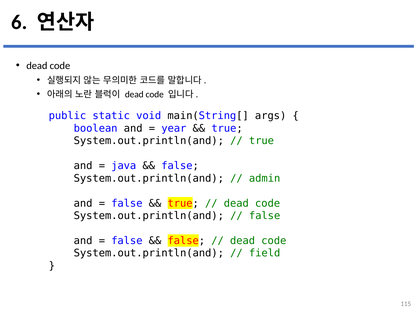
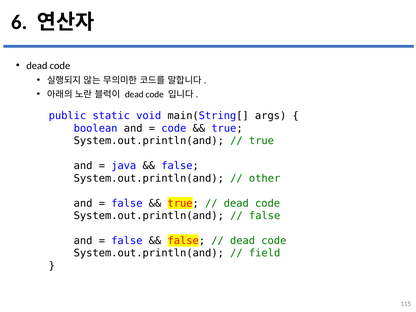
year: year -> code (174, 128)
admin: admin -> other (265, 178)
